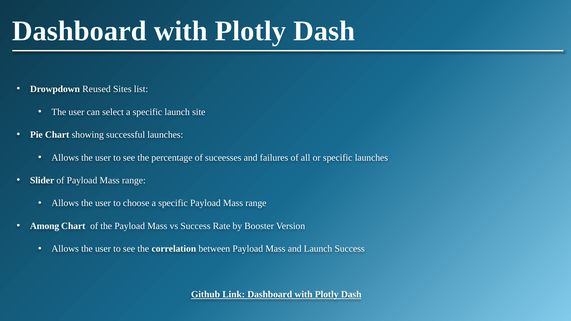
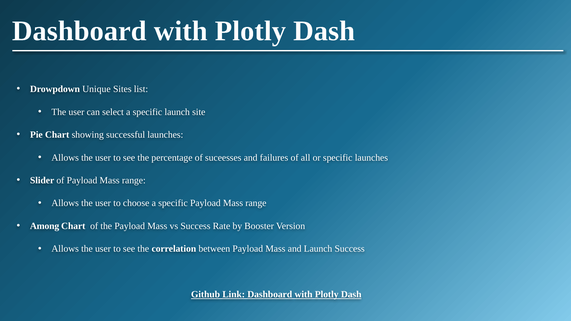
Reused: Reused -> Unique (96, 89)
